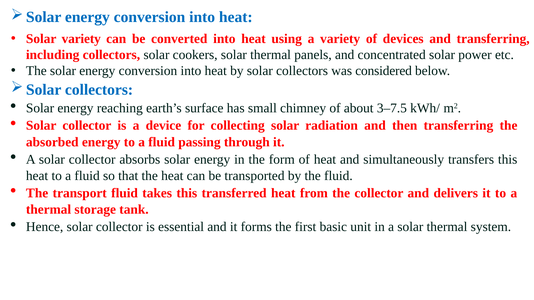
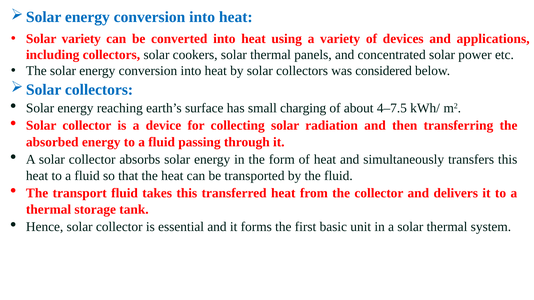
and transferring: transferring -> applications (493, 39)
chimney: chimney -> charging (303, 108)
3–7.5: 3–7.5 -> 4–7.5 (392, 108)
